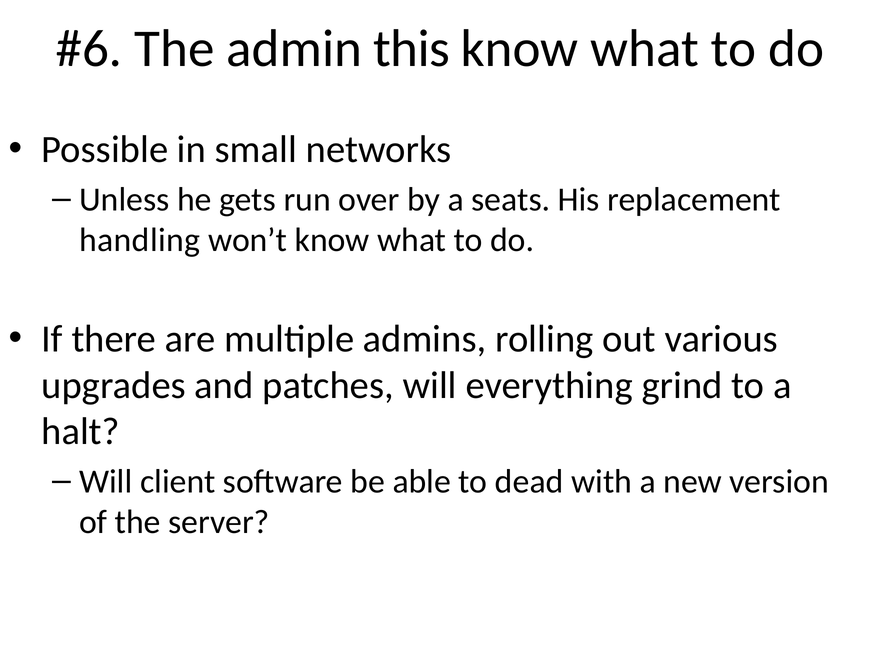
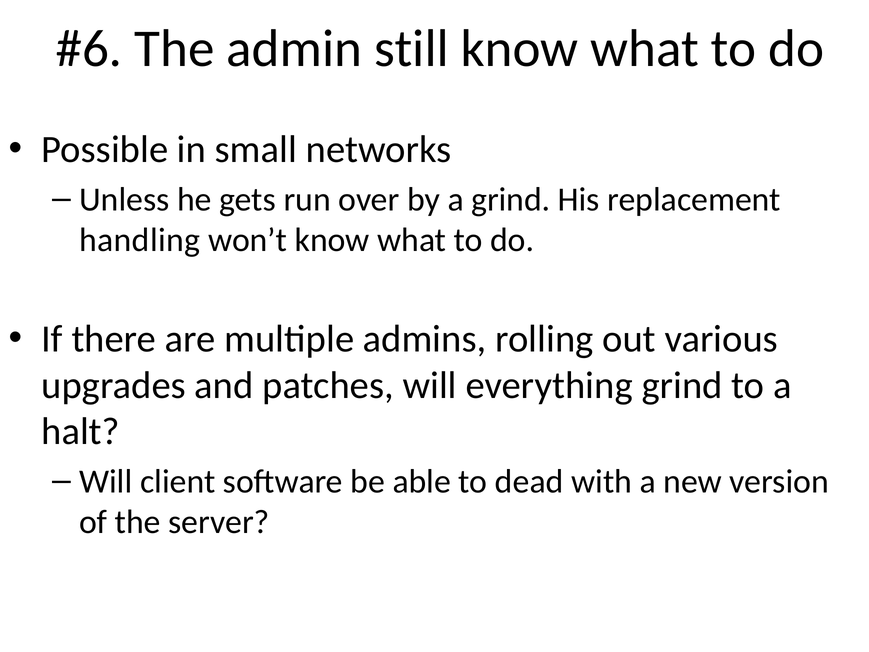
this: this -> still (411, 49)
a seats: seats -> grind (511, 199)
